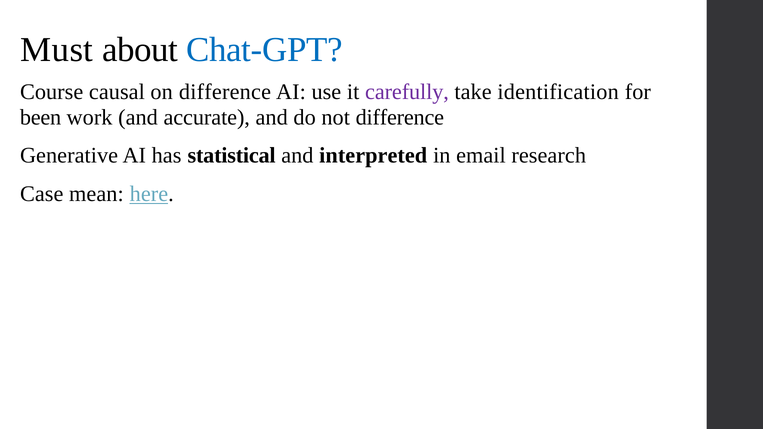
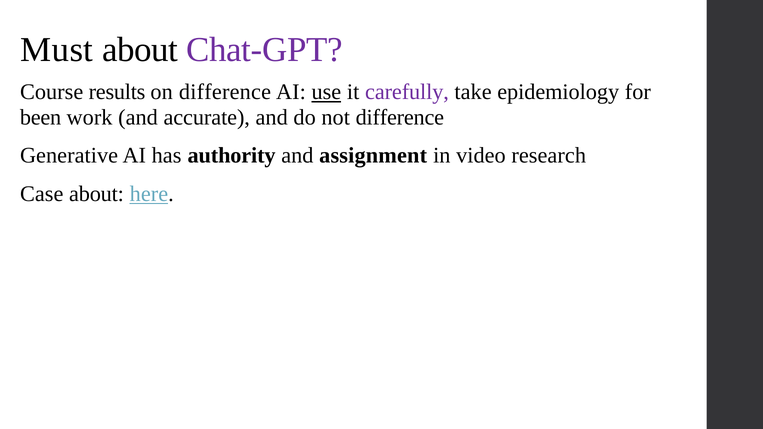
Chat-GPT colour: blue -> purple (264, 50)
causal: causal -> results (117, 92)
use underline: none -> present (326, 92)
identification: identification -> epidemiology (558, 92)
statistical: statistical -> authority (232, 156)
interpreted: interpreted -> assignment (373, 156)
email: email -> video (481, 156)
Case mean: mean -> about (96, 194)
